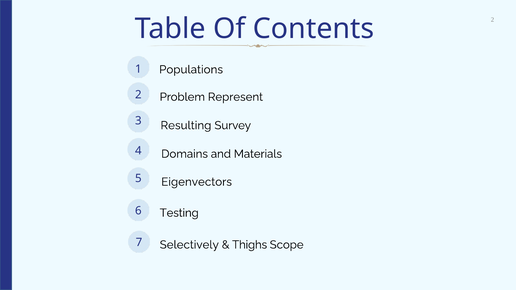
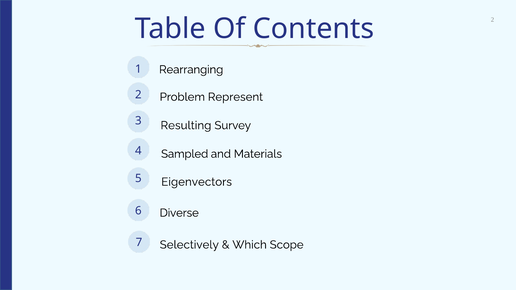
Populations: Populations -> Rearranging (191, 70)
Domains: Domains -> Sampled (185, 154)
Testing: Testing -> Diverse (179, 213)
Thighs: Thighs -> Which (250, 245)
